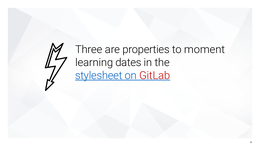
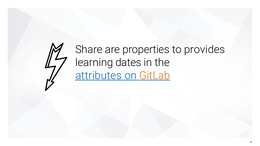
Three: Three -> Share (89, 50)
moment: moment -> provides (205, 50)
stylesheet: stylesheet -> attributes (99, 76)
GitLab colour: red -> orange (155, 76)
